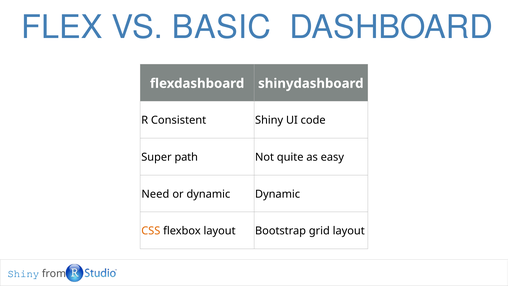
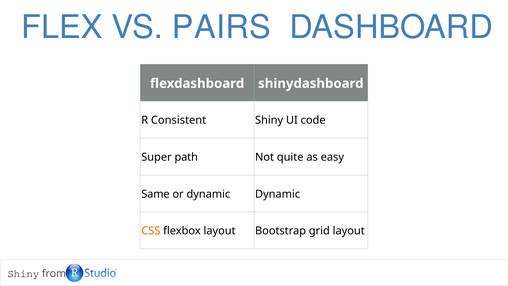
BASIC: BASIC -> PAIRS (221, 27)
Need: Need -> Same (155, 194)
Shiny colour: blue -> black (23, 273)
